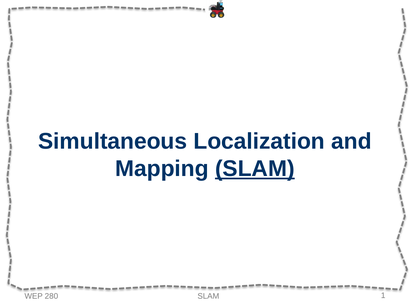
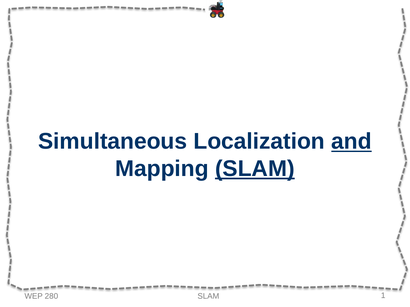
and underline: none -> present (351, 142)
